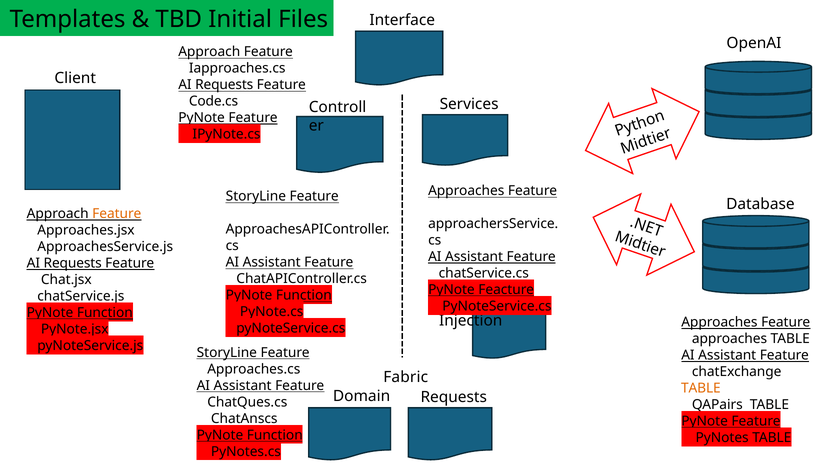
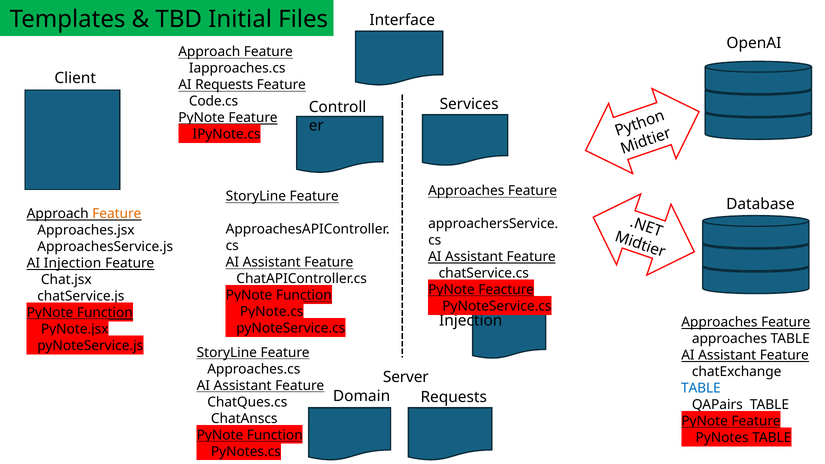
Requests: Requests -> Injection (73, 263)
Fabric: Fabric -> Server (406, 377)
TABLE colour: orange -> blue (701, 388)
